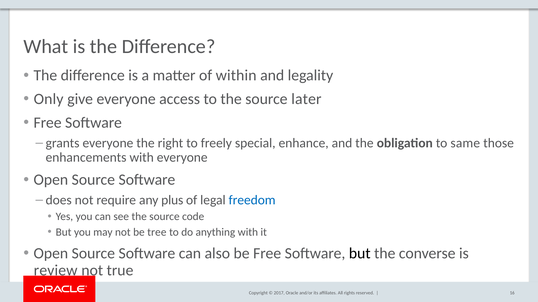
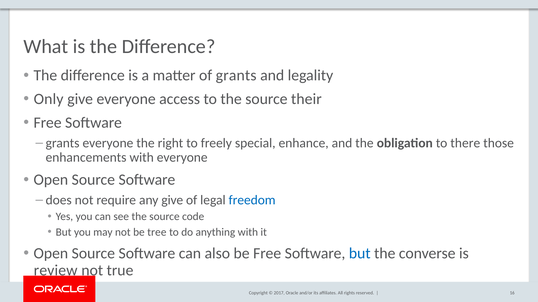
of within: within -> grants (236, 76)
later: later -> their (306, 99)
same: same -> there (465, 143)
any plus: plus -> give (172, 200)
but colour: black -> blue (360, 254)
